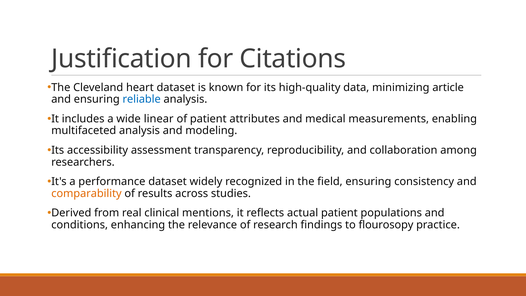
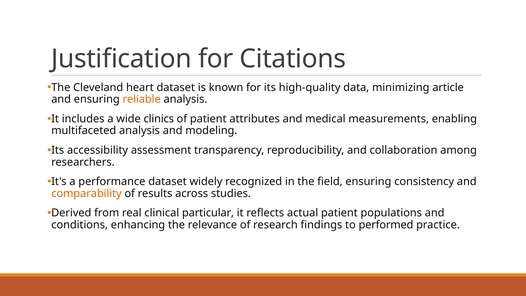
reliable colour: blue -> orange (142, 99)
linear: linear -> clinics (159, 119)
mentions: mentions -> particular (208, 213)
flourosopy: flourosopy -> performed (386, 225)
